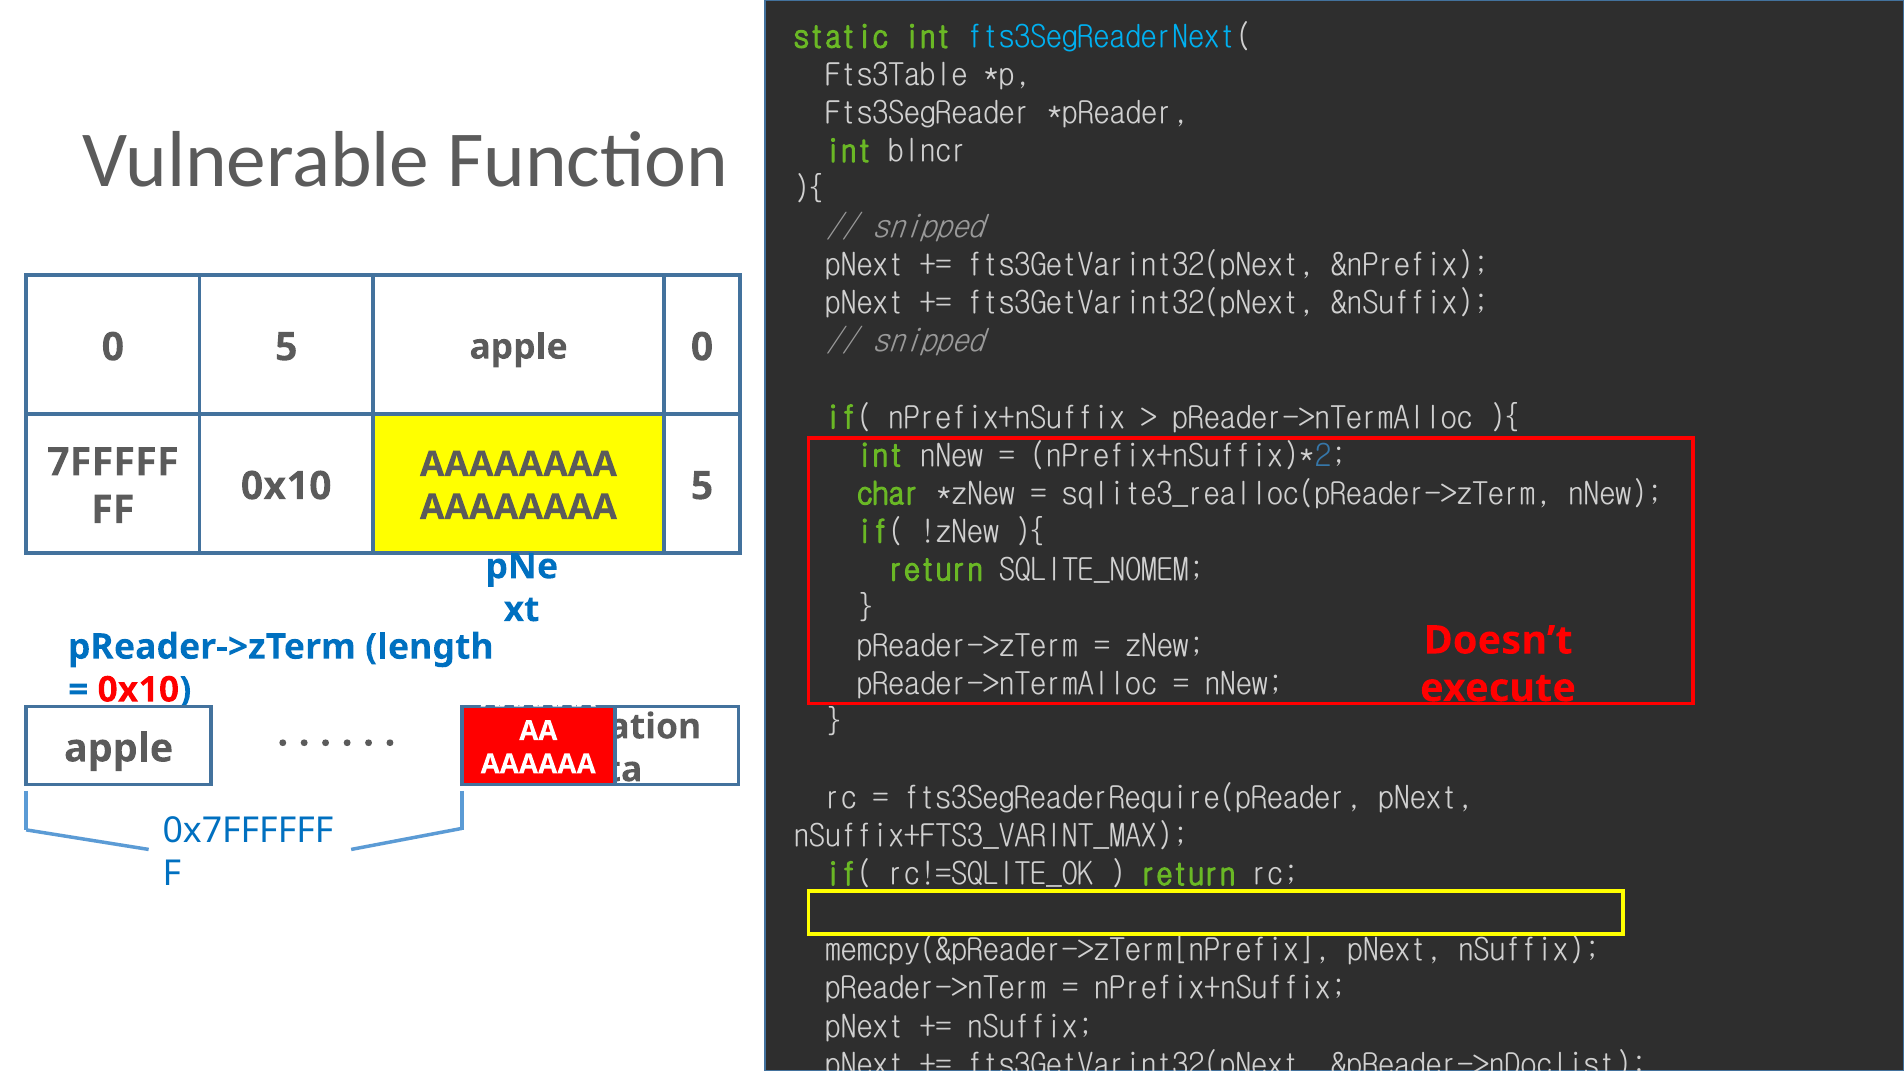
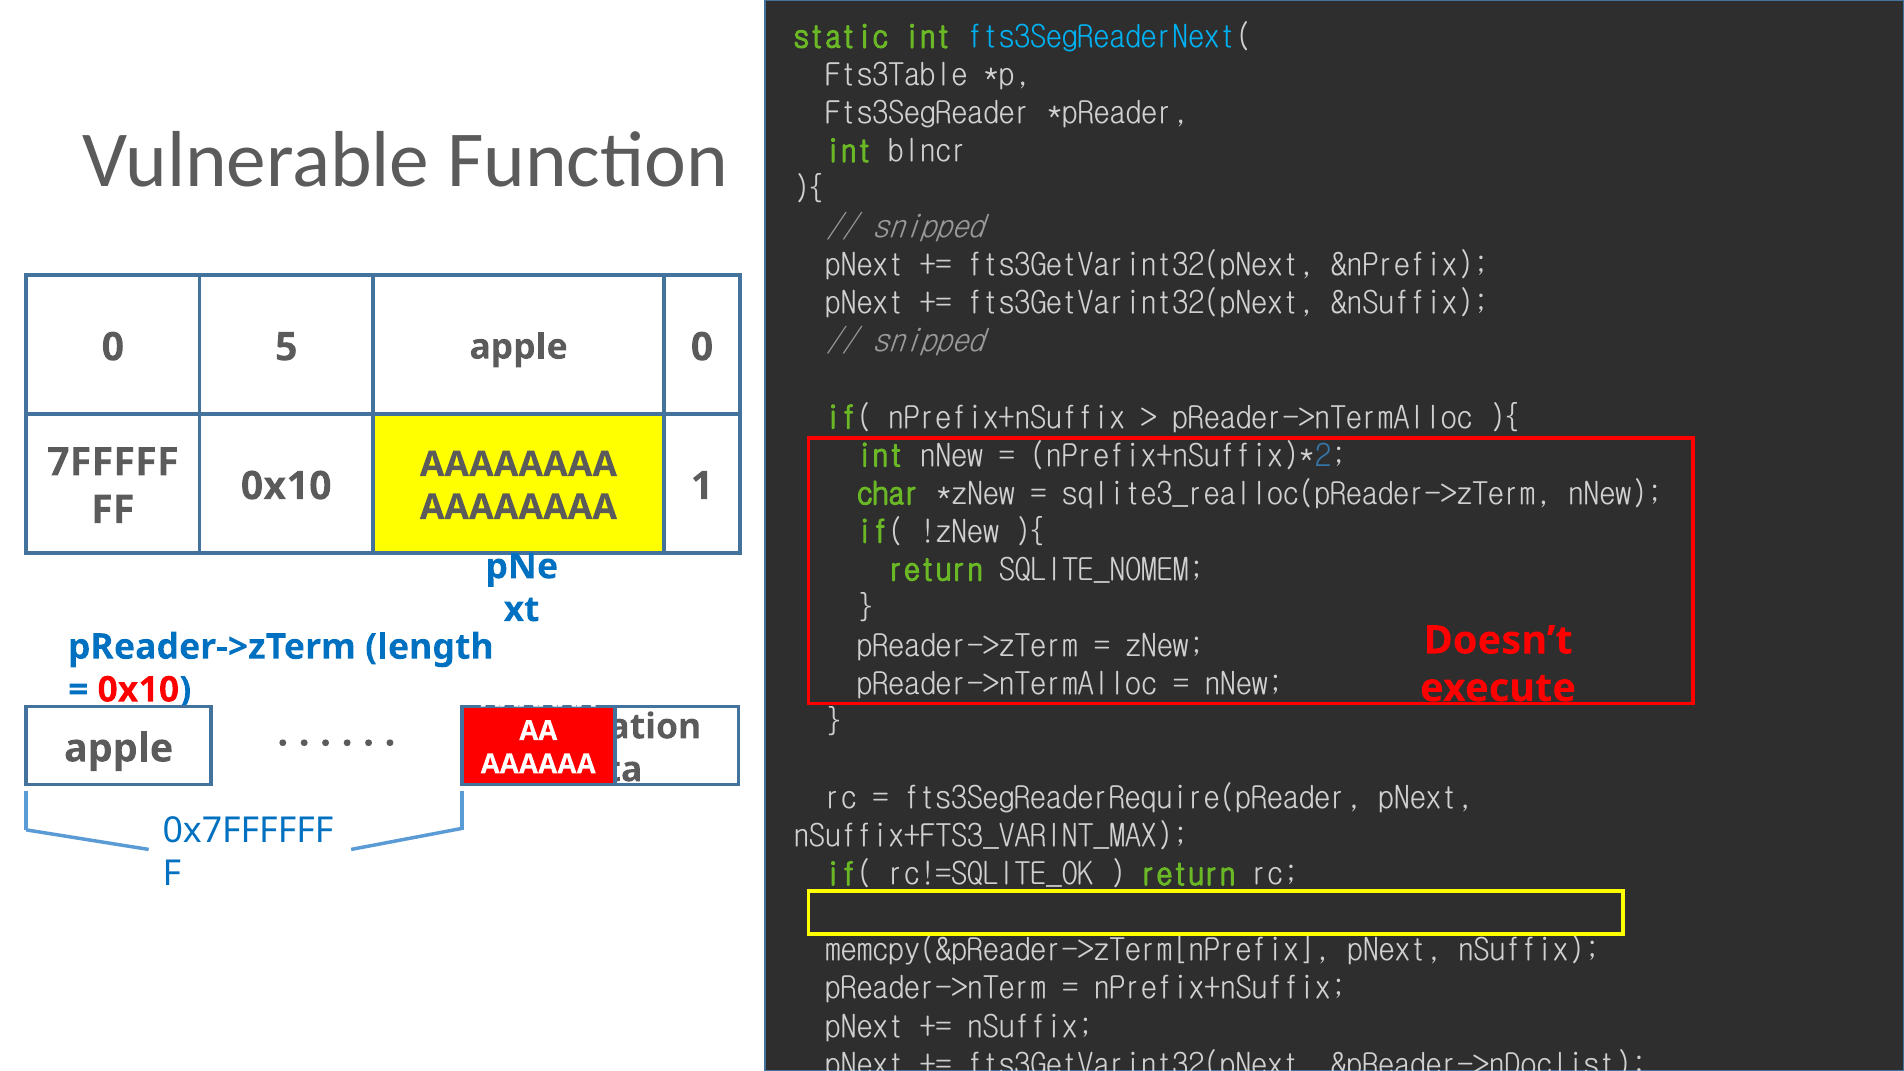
AAAAAAAA 5: 5 -> 1 (702, 486)
